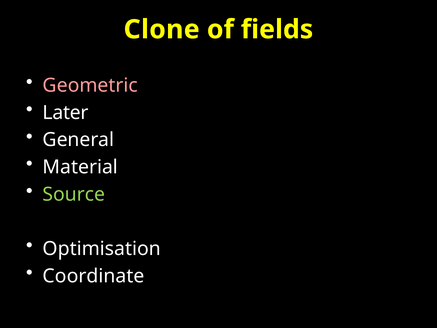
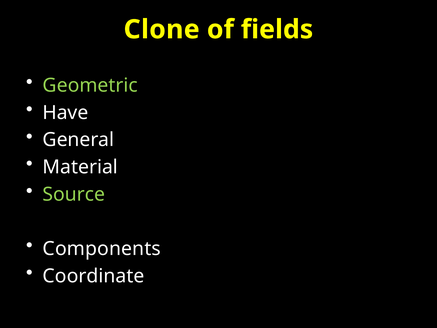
Geometric colour: pink -> light green (90, 85)
Later: Later -> Have (65, 113)
Optimisation: Optimisation -> Components (102, 249)
